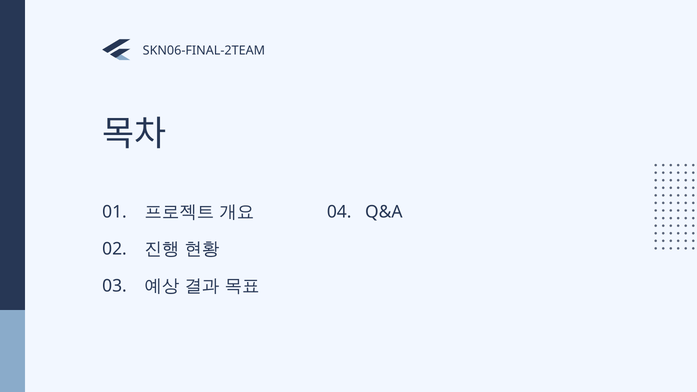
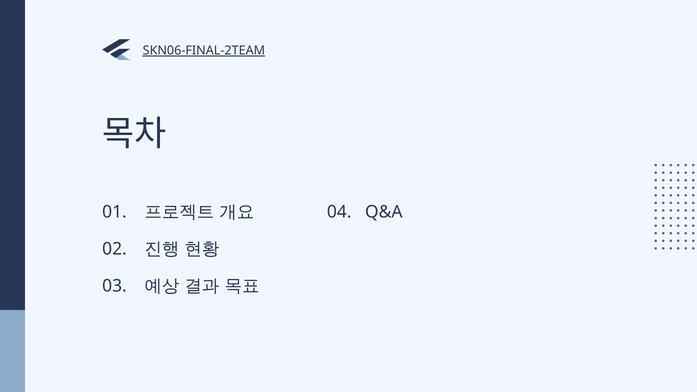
SKN06-FINAL-2TEAM underline: none -> present (204, 51)
